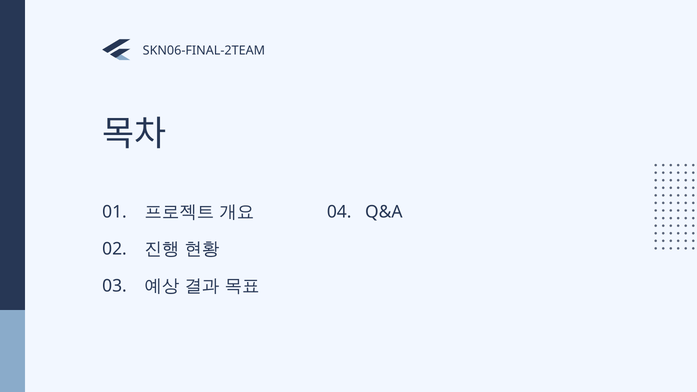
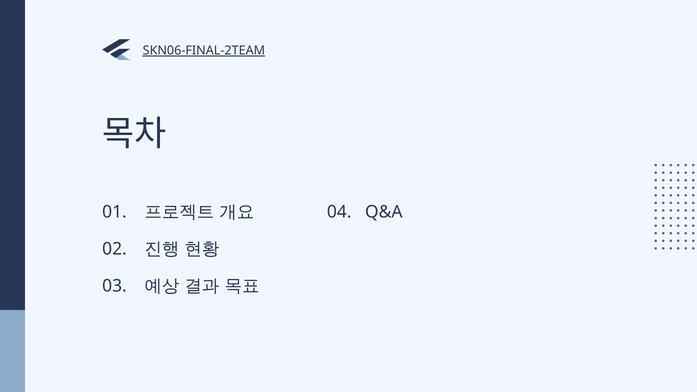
SKN06-FINAL-2TEAM underline: none -> present (204, 51)
